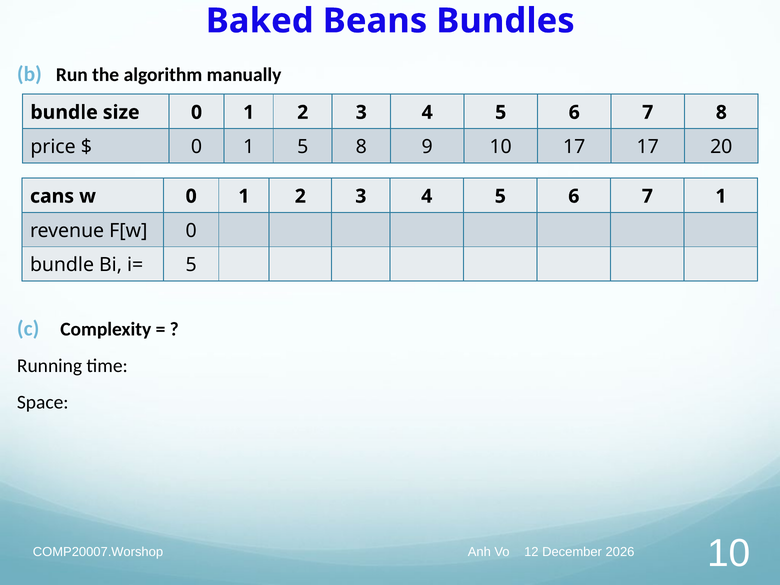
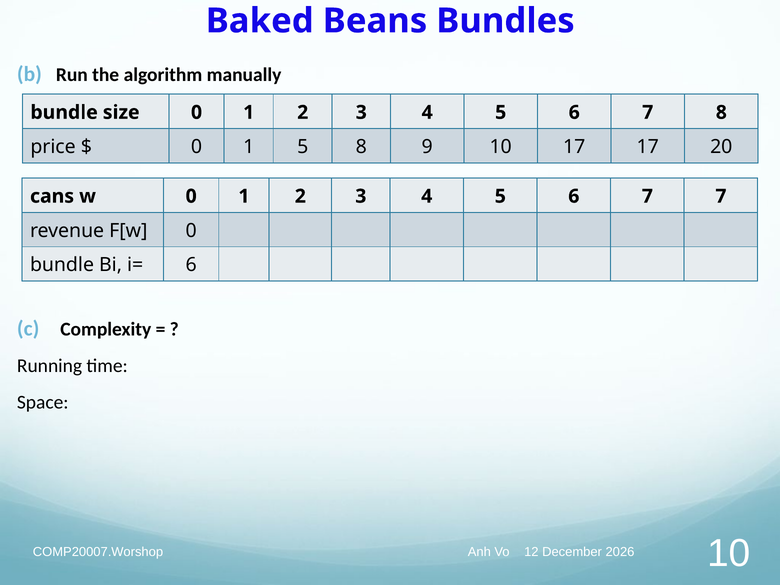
7 1: 1 -> 7 (721, 196)
i= 5: 5 -> 6 (191, 265)
